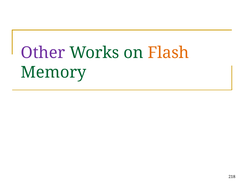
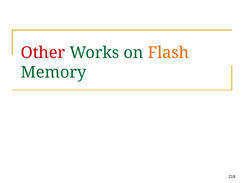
Other colour: purple -> red (43, 53)
